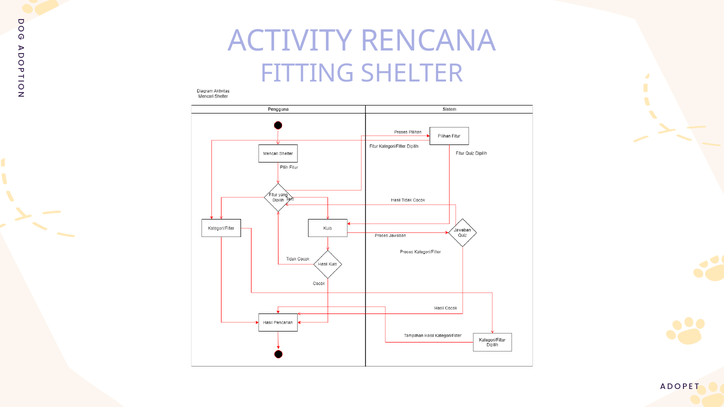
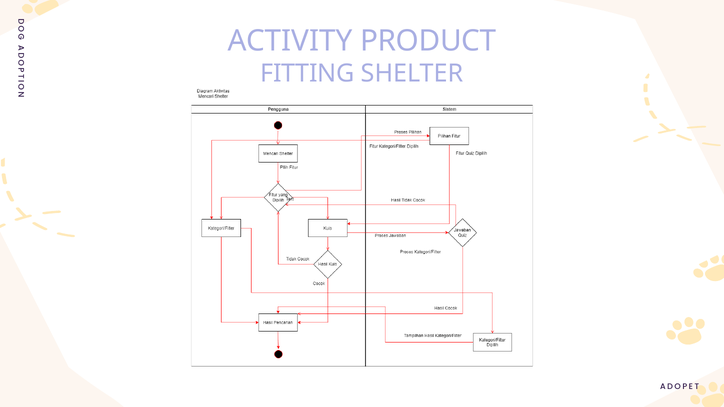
RENCANA: RENCANA -> PRODUCT (428, 41)
